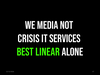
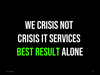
WE MEDIA: MEDIA -> CRISIS (48, 25)
LINEAR: LINEAR -> RESULT (48, 52)
